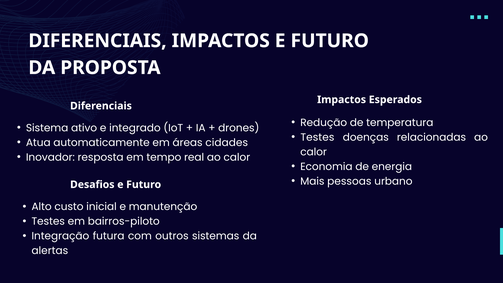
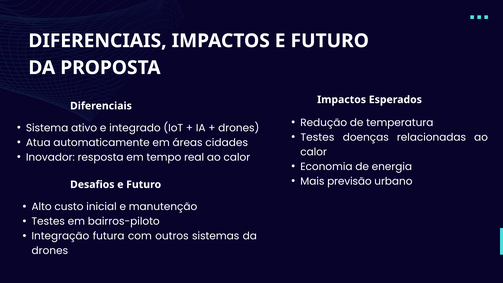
pessoas: pessoas -> previsão (349, 181)
alertas: alertas -> drones (50, 251)
